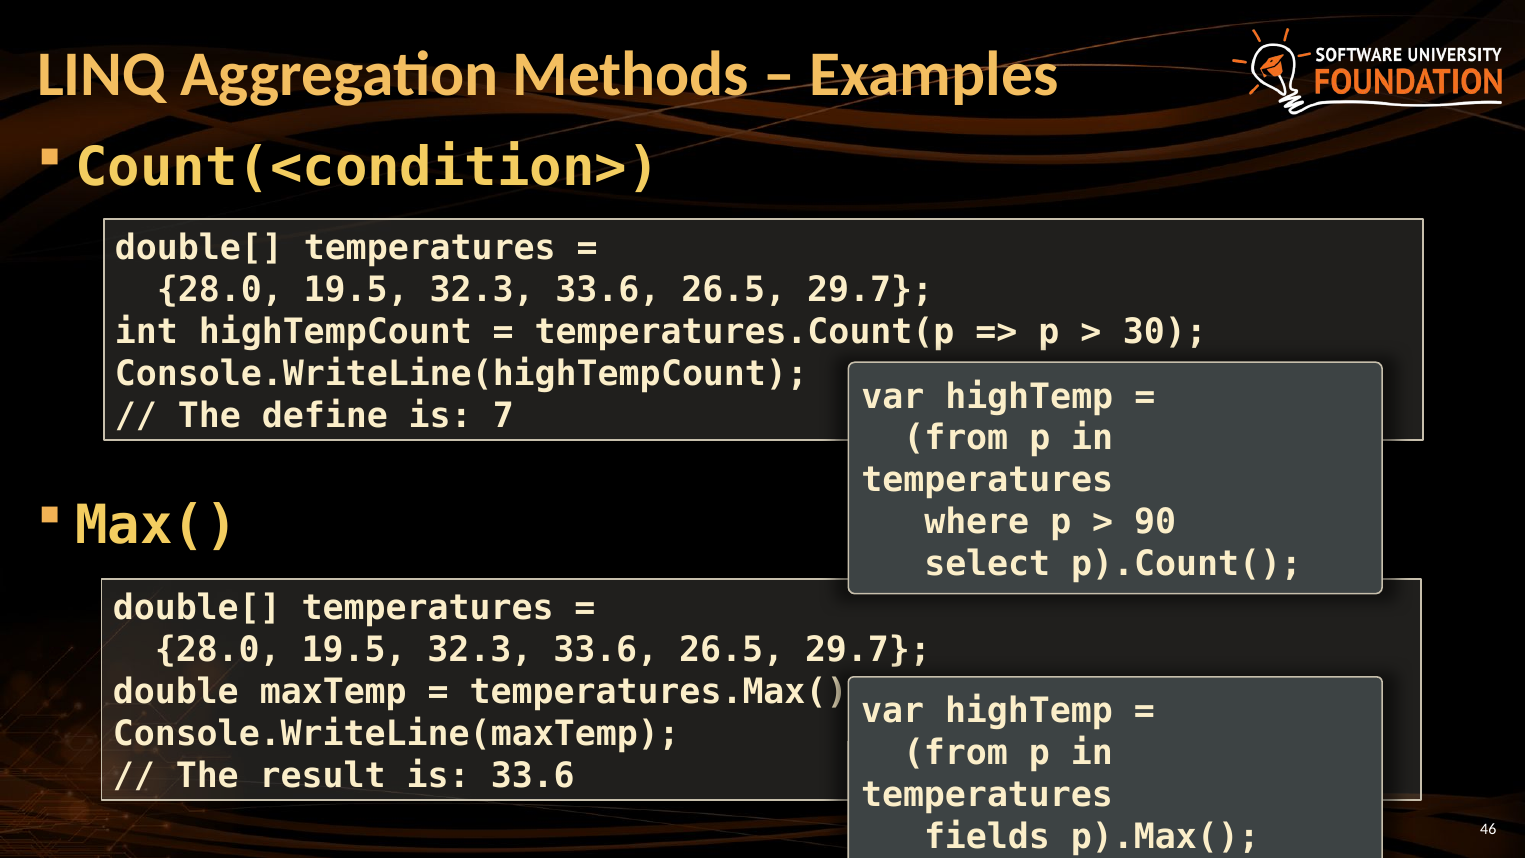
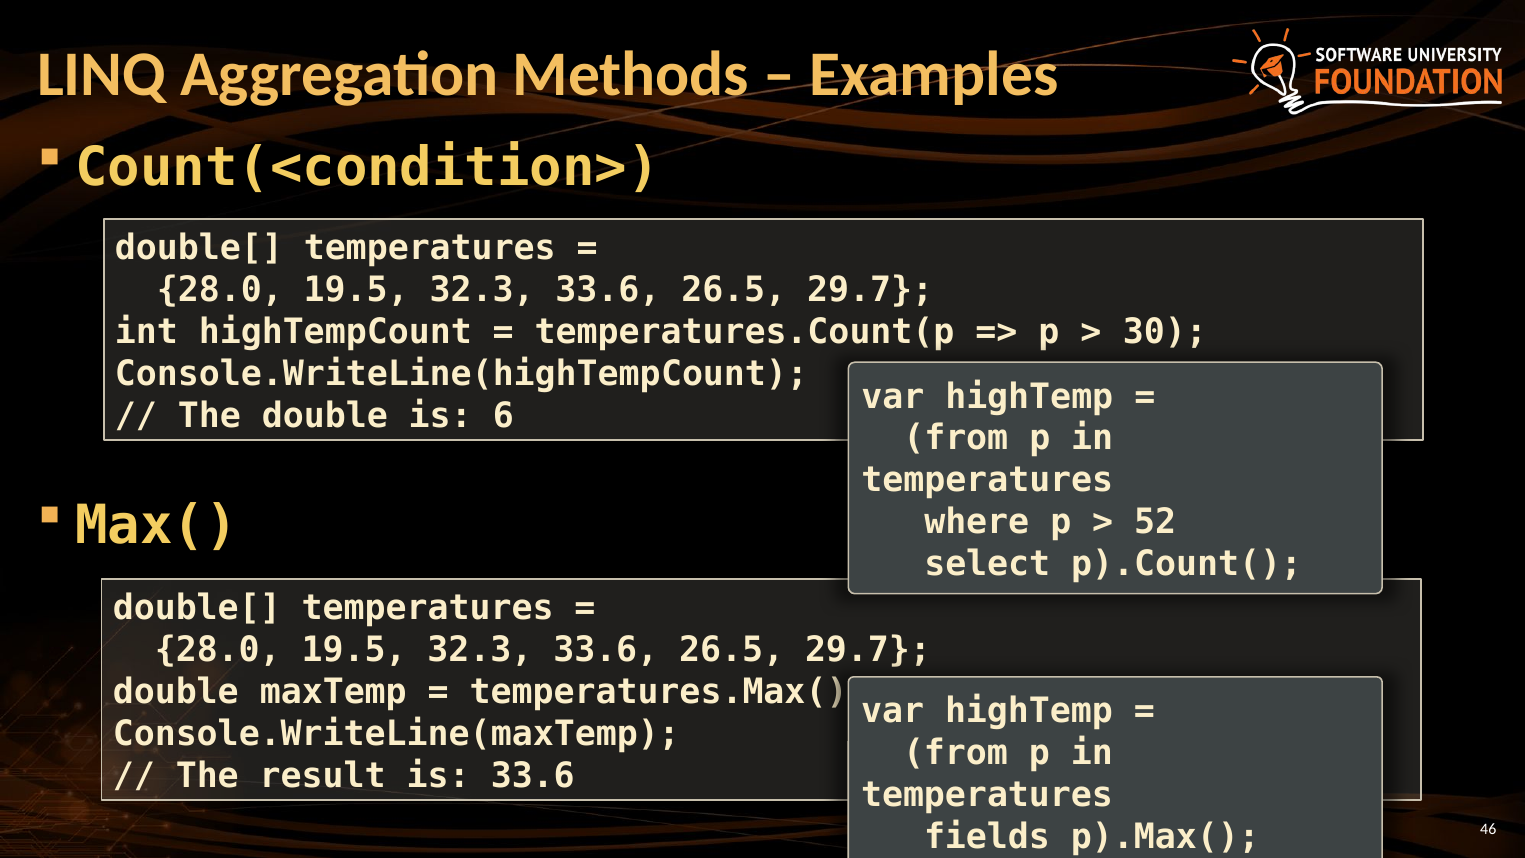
The define: define -> double (325, 416)
7: 7 -> 6 (503, 416)
90: 90 -> 52 (1155, 522)
